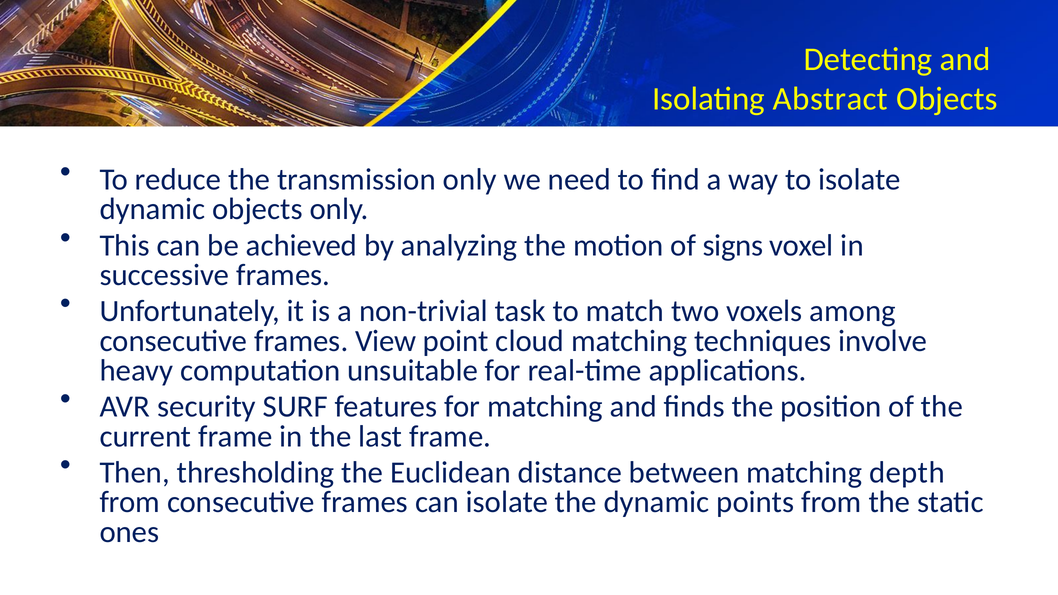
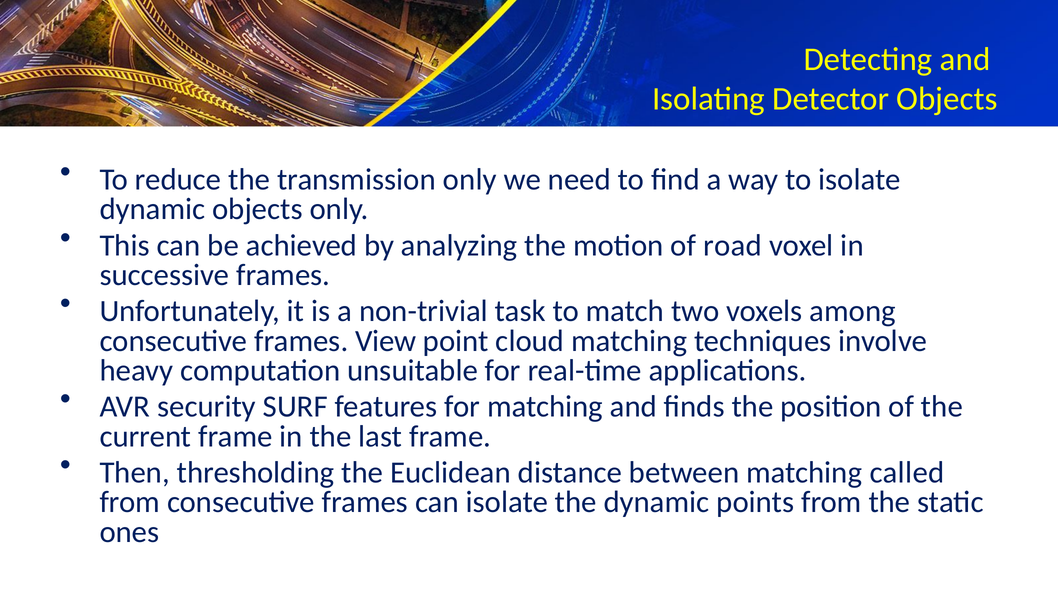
Abstract: Abstract -> Detector (831, 99)
signs: signs -> road (733, 245)
depth: depth -> called (907, 473)
